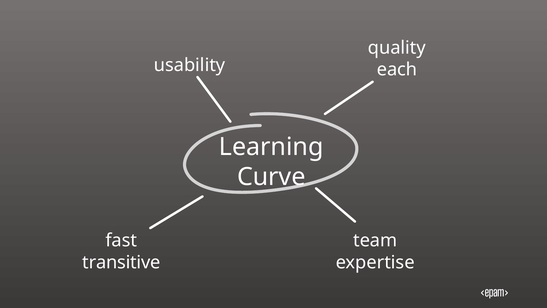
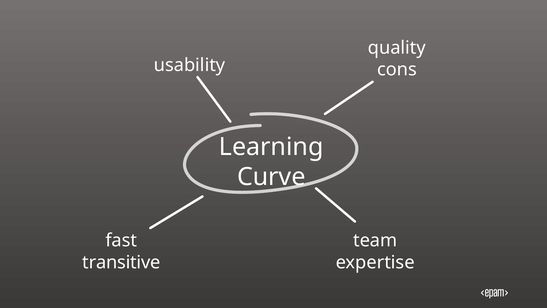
each: each -> cons (397, 69)
